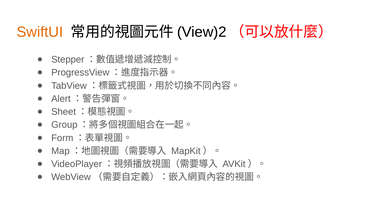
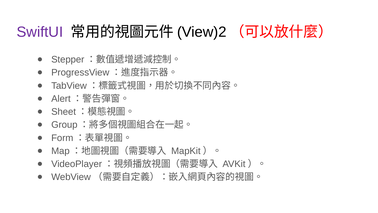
SwiftUI colour: orange -> purple (40, 32)
